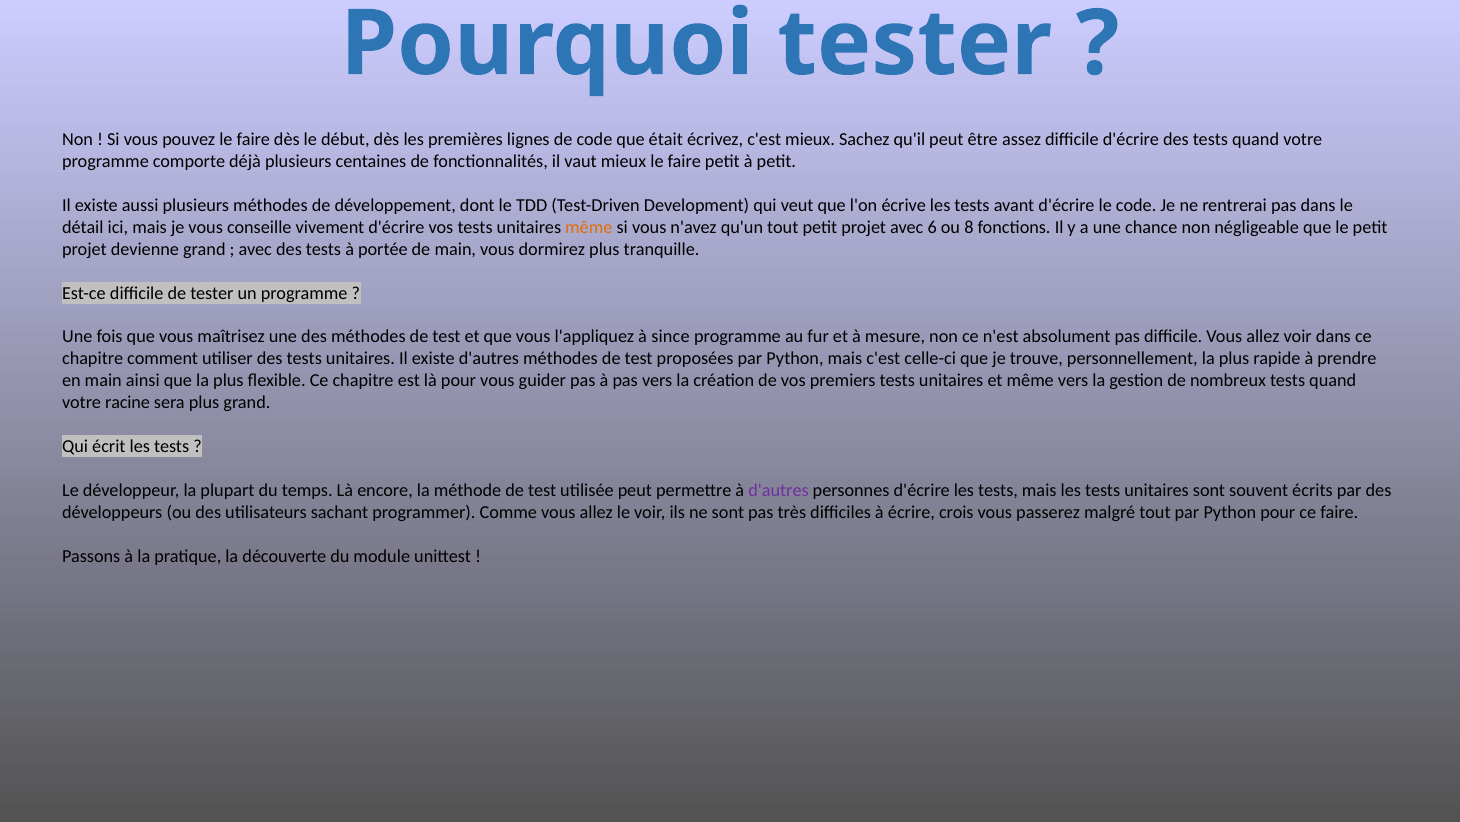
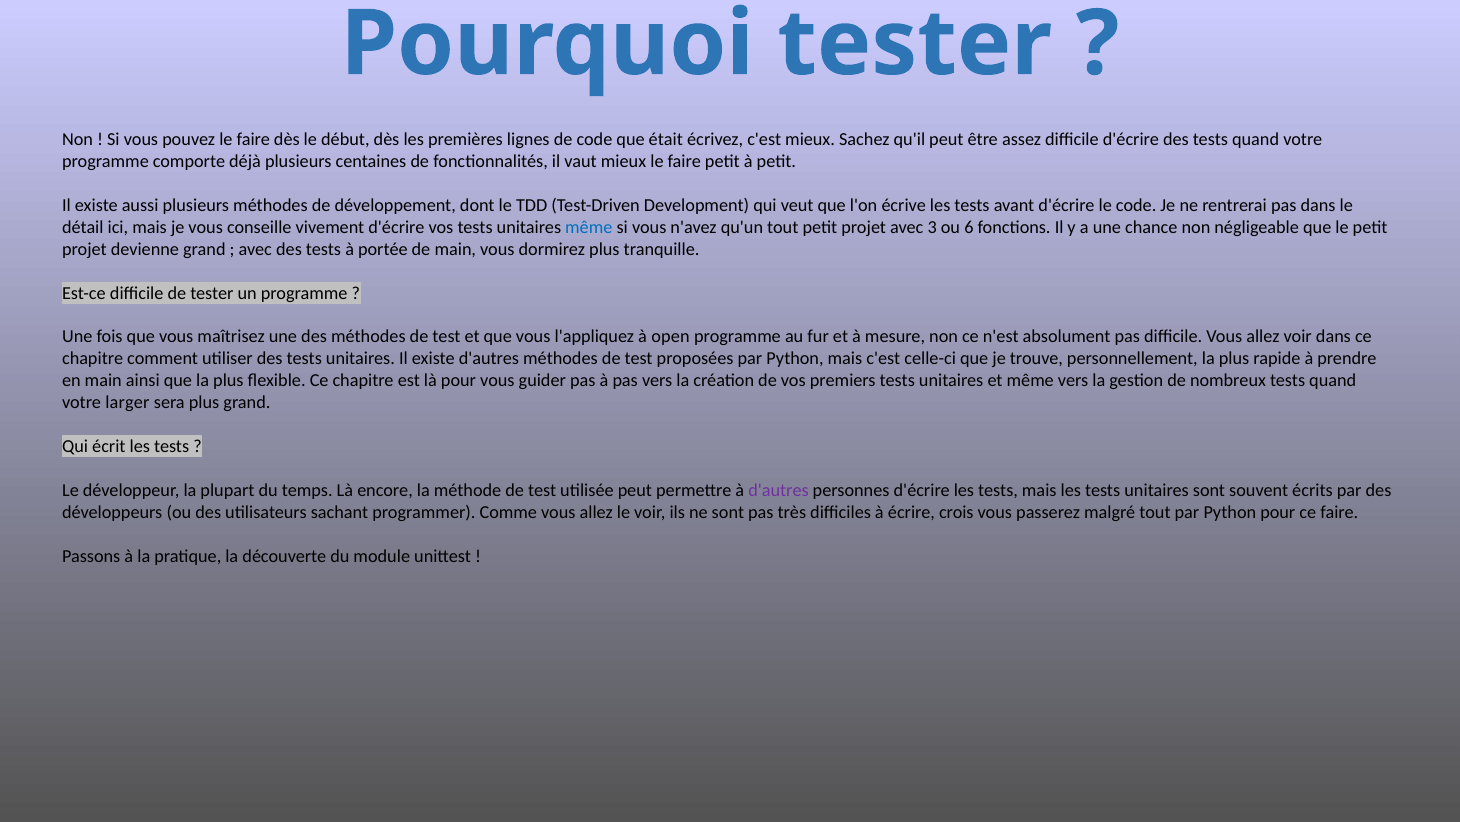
même colour: orange -> blue (589, 227)
6: 6 -> 3 (932, 227)
8: 8 -> 6 (969, 227)
since: since -> open (670, 337)
racine: racine -> larger (127, 402)
